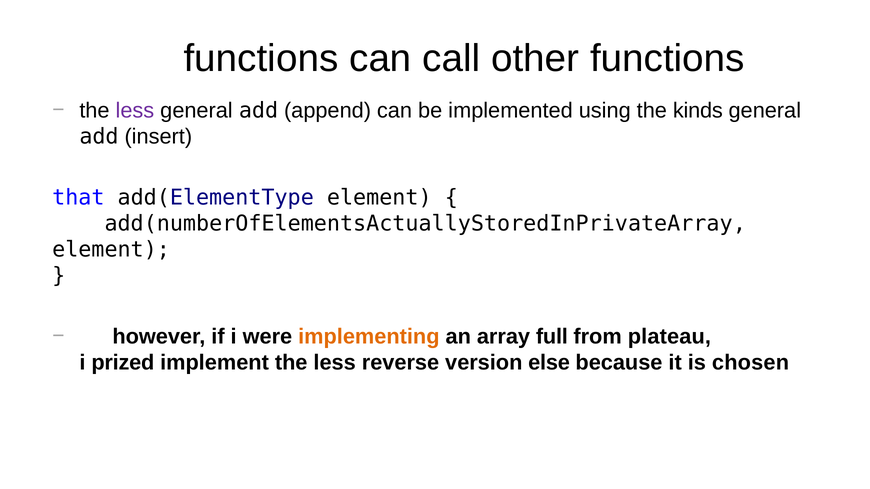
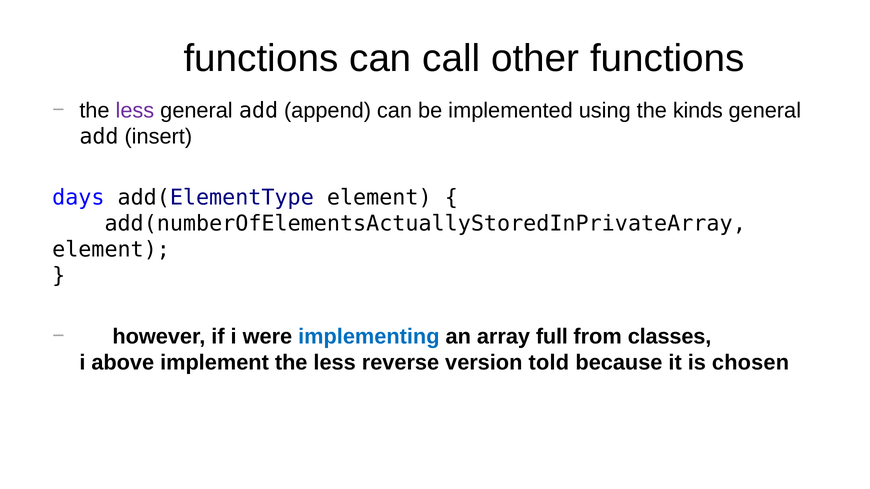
that: that -> days (78, 198)
implementing colour: orange -> blue (369, 337)
plateau: plateau -> classes (670, 337)
prized: prized -> above (123, 363)
else: else -> told (549, 363)
